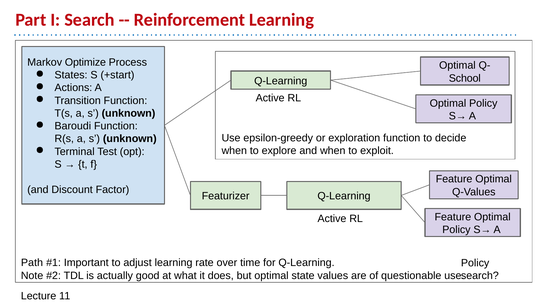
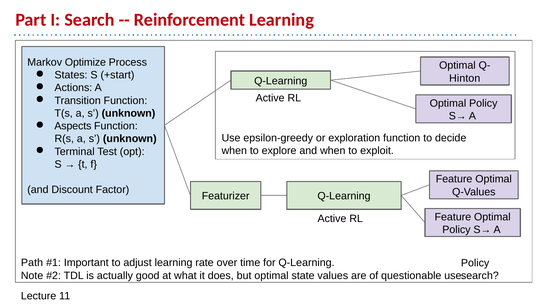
School: School -> Hinton (465, 78)
Baroudi: Baroudi -> Aspects (73, 126)
